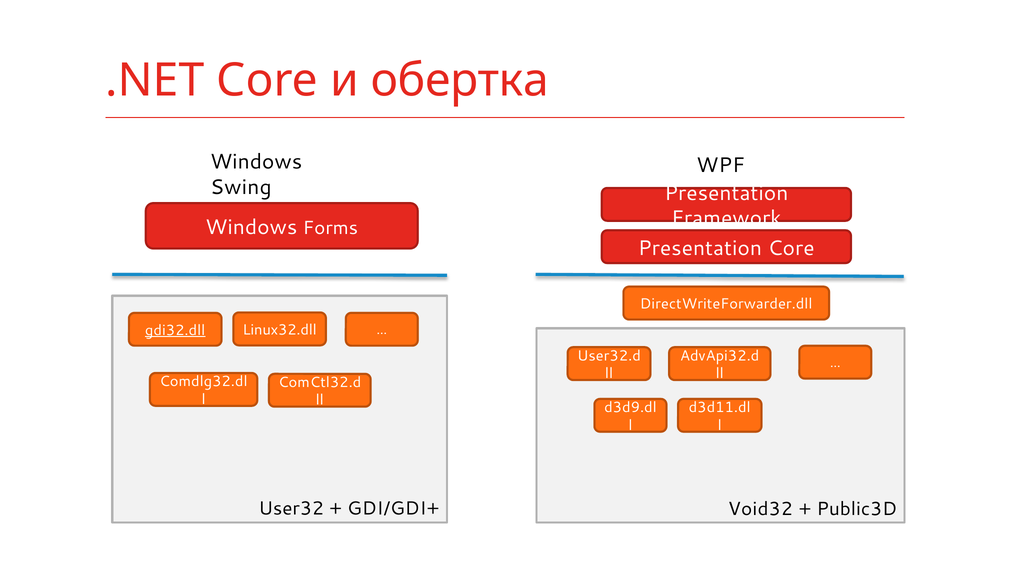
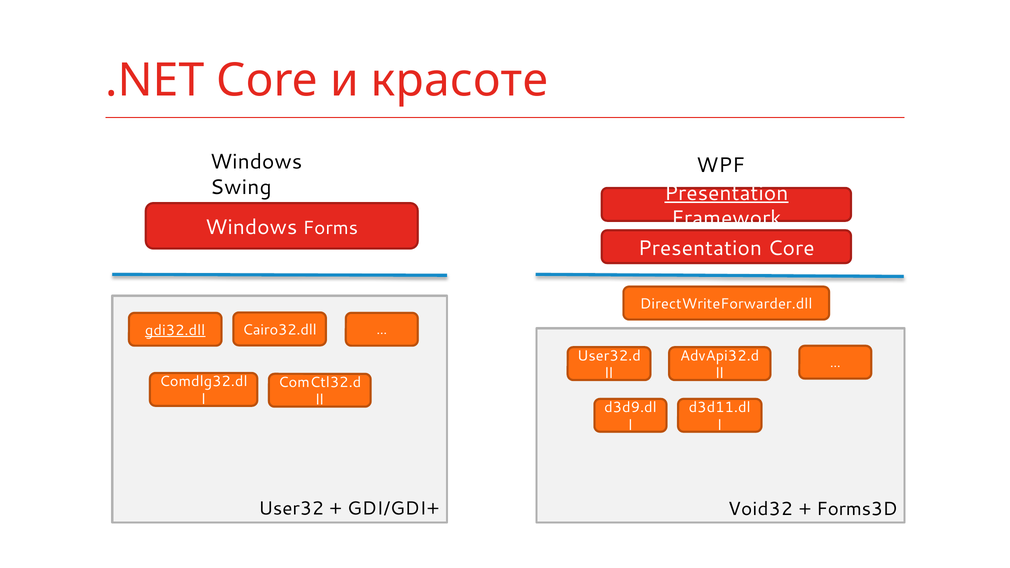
обертка: обертка -> красоте (459, 81)
Presentation underline: none -> present (726, 193)
Linux32.dll: Linux32.dll -> Cairo32.dll (280, 330)
Public3D: Public3D -> Forms3D (857, 509)
